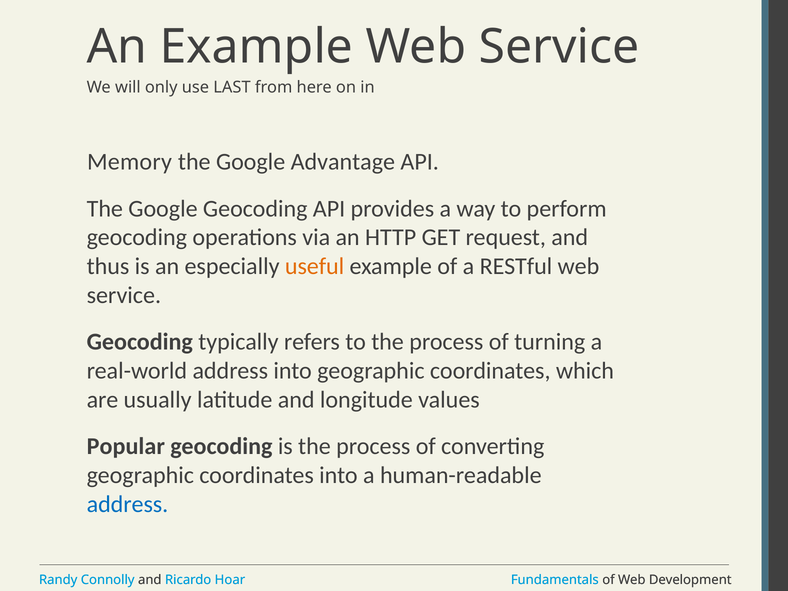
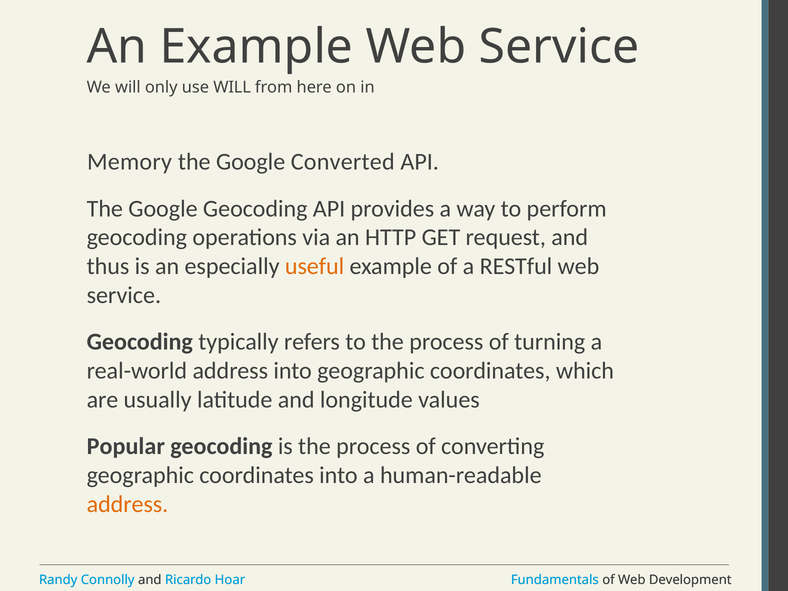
use LAST: LAST -> WILL (232, 87)
Advantage: Advantage -> Converted (343, 162)
address colour: blue -> orange (127, 504)
